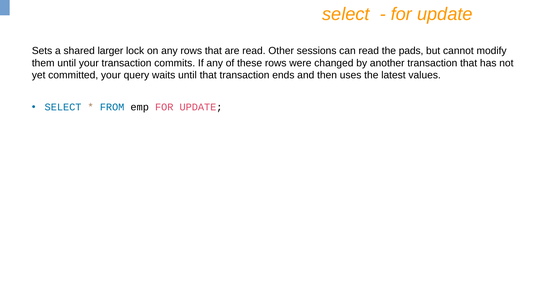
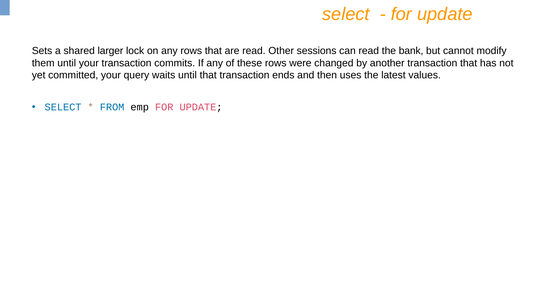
pads: pads -> bank (411, 51)
